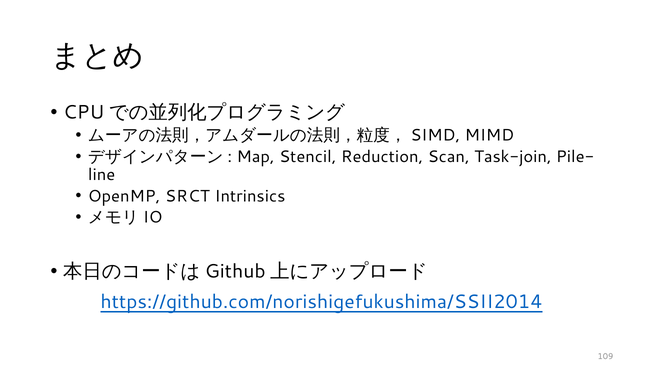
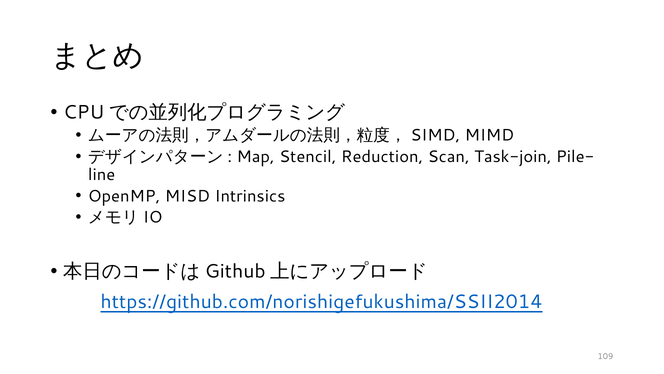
SRCT: SRCT -> MISD (187, 196)
